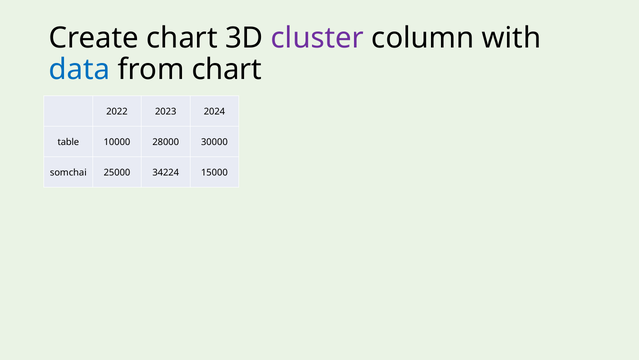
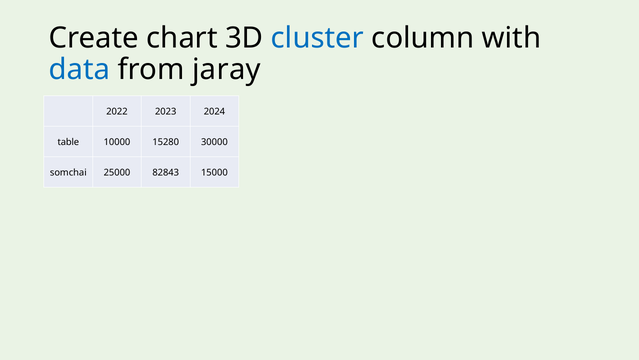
cluster colour: purple -> blue (317, 38)
from chart: chart -> jaray (226, 69)
28000: 28000 -> 15280 (166, 142)
34224: 34224 -> 82843 (166, 172)
